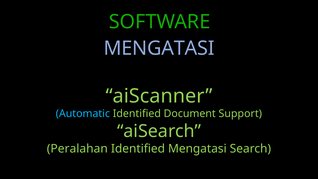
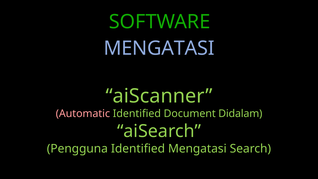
Automatic colour: light blue -> pink (83, 114)
Support: Support -> Didalam (240, 114)
Peralahan: Peralahan -> Pengguna (77, 149)
